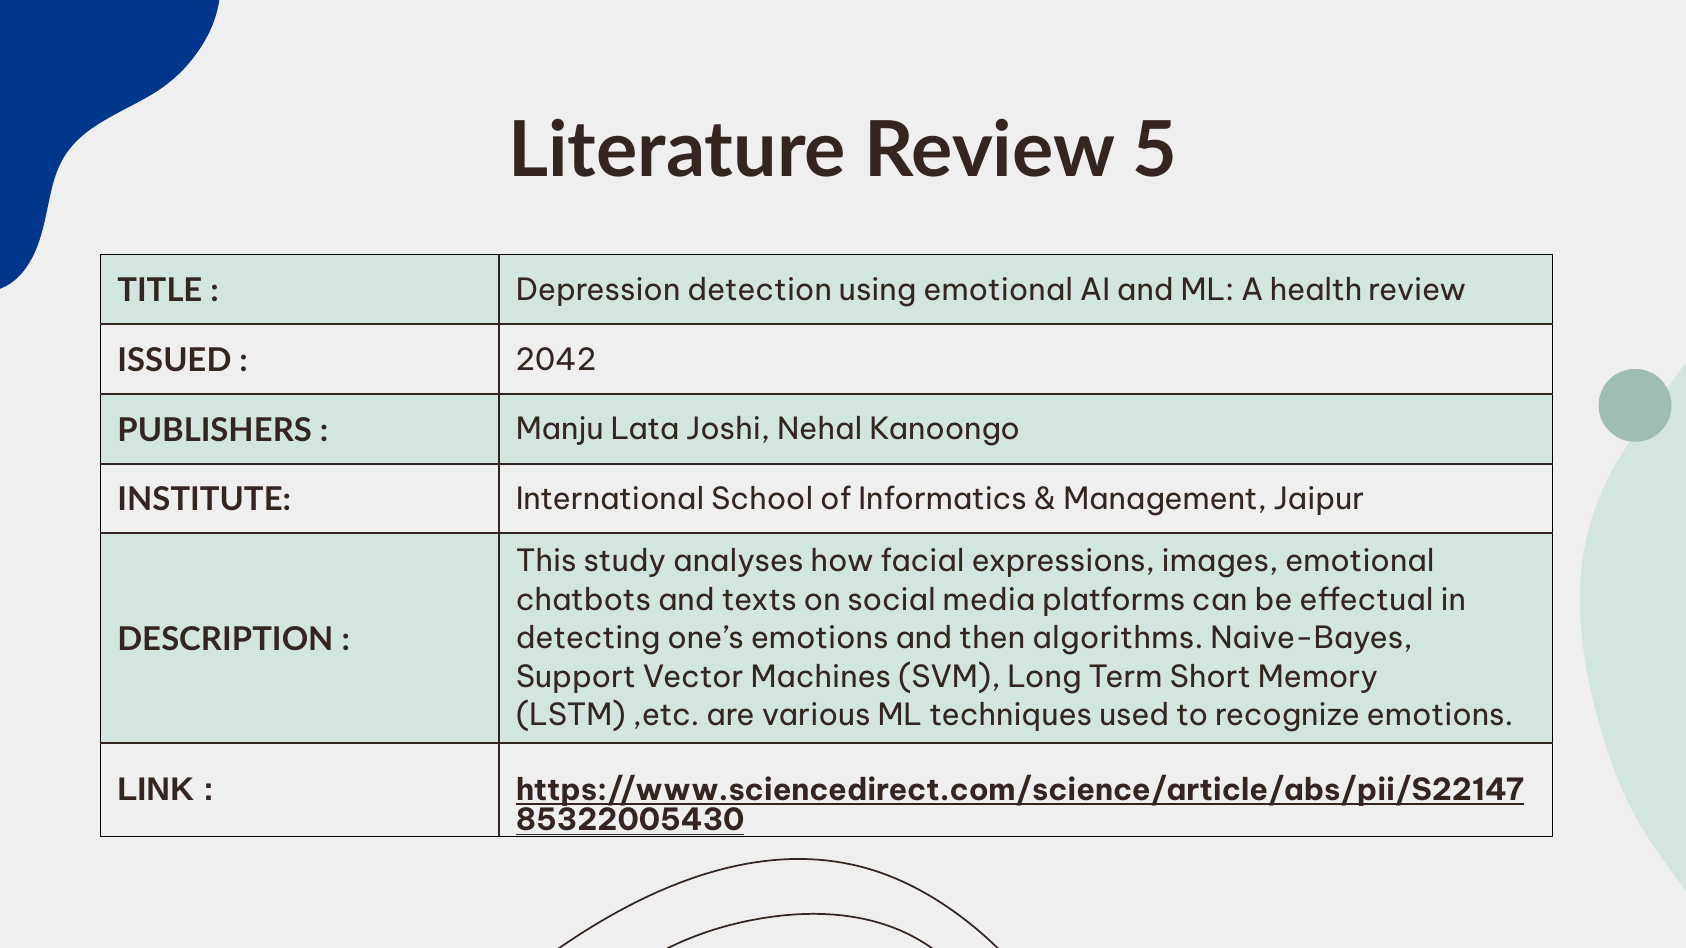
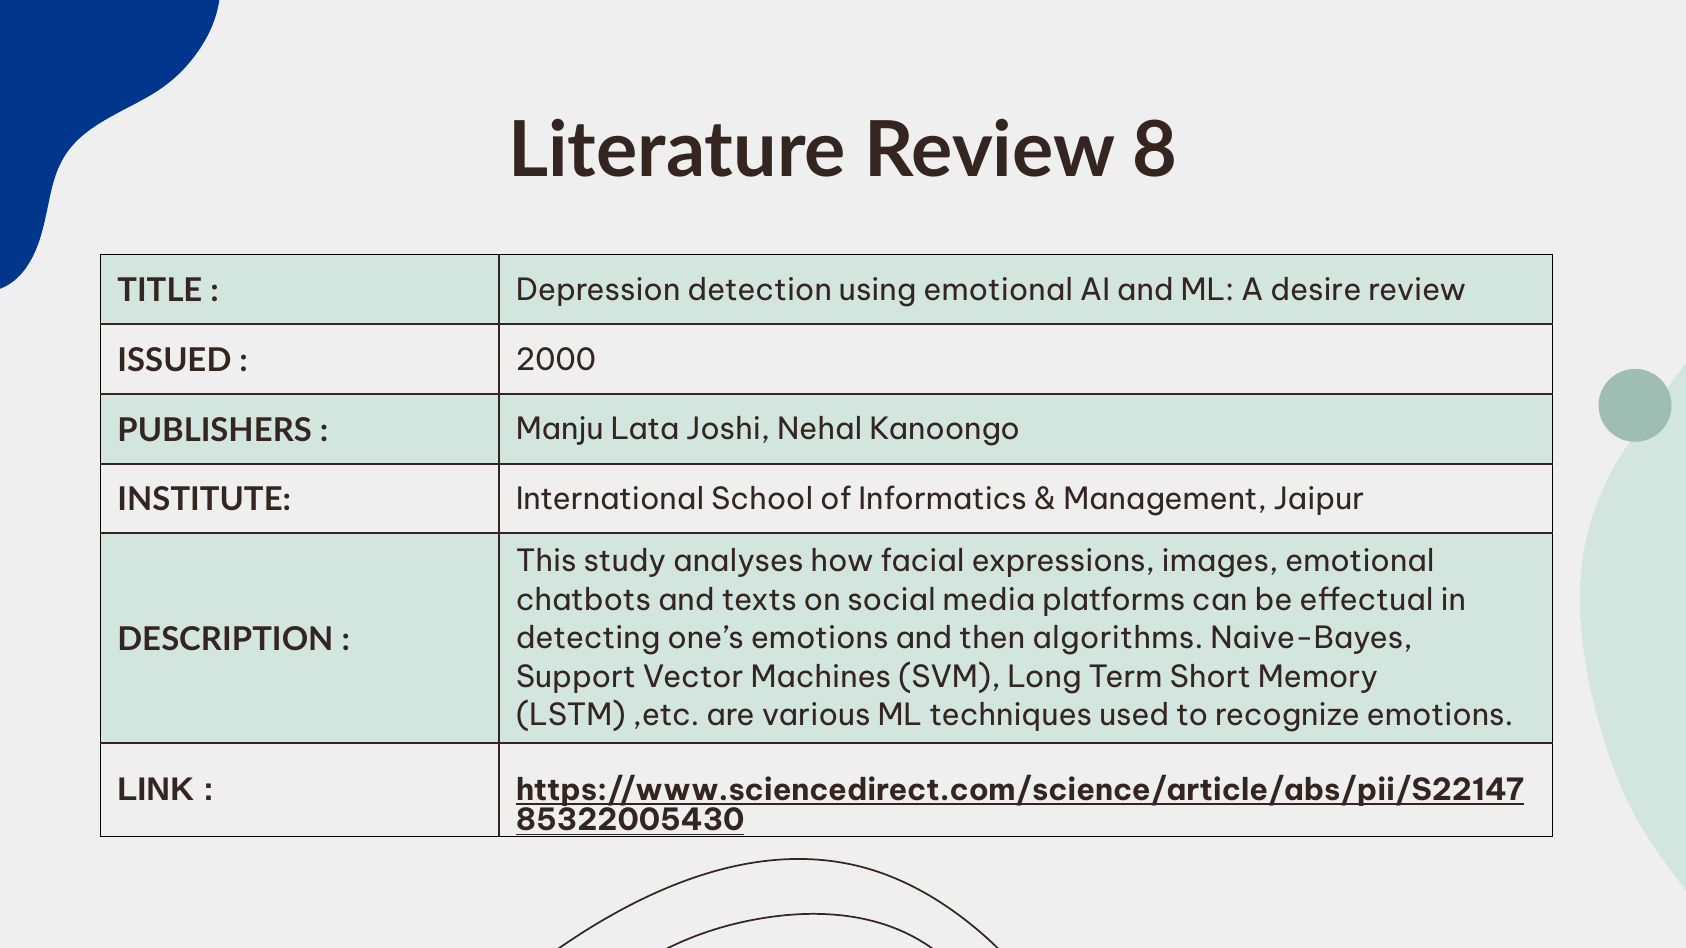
5: 5 -> 8 (1155, 151)
health: health -> desire (1316, 291)
2042: 2042 -> 2000 (556, 360)
